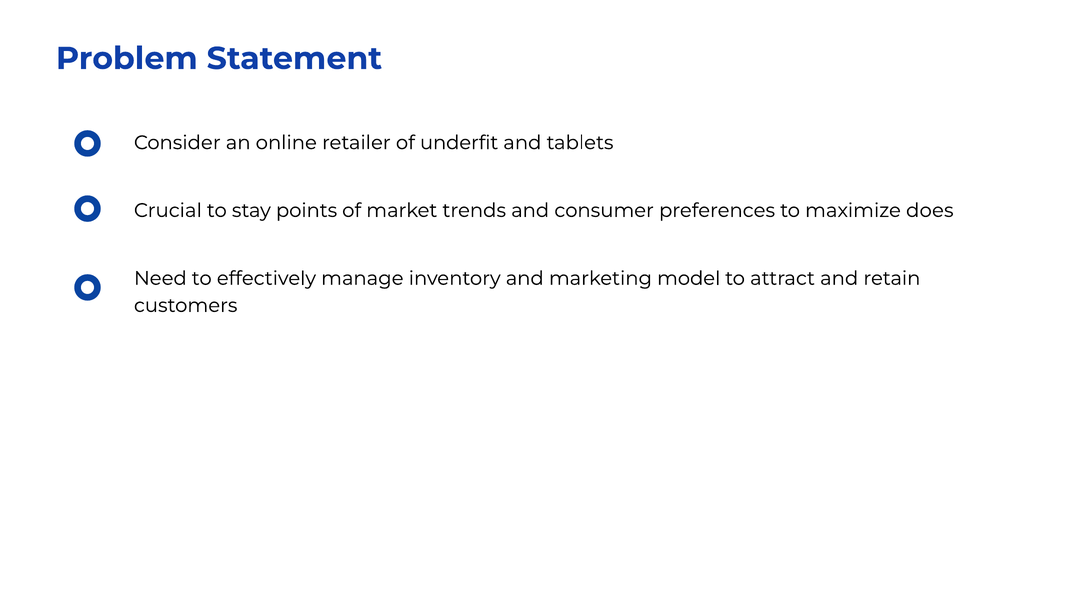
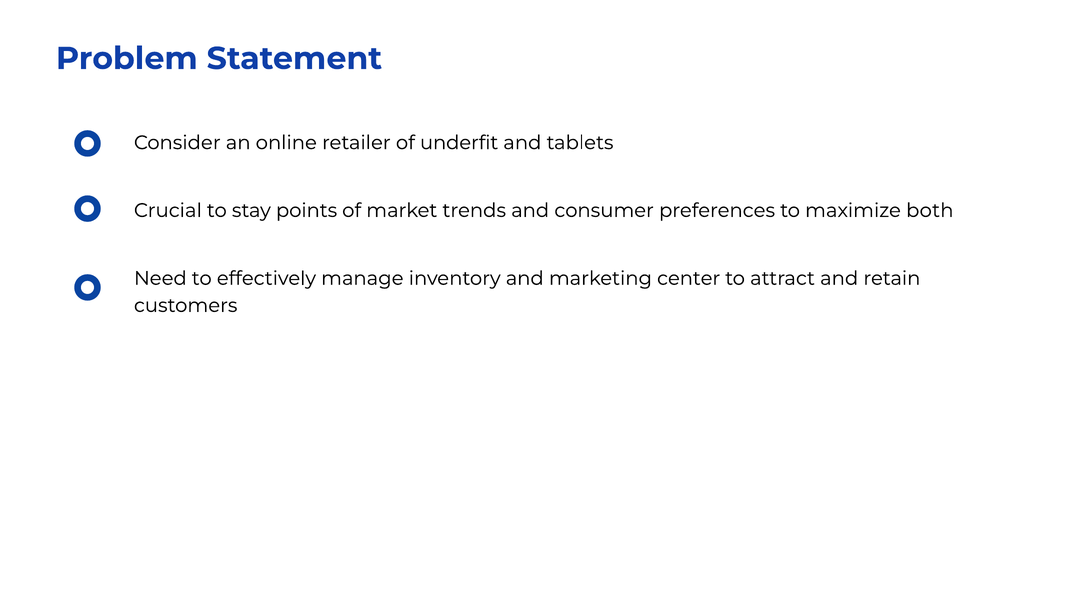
does: does -> both (930, 210)
model: model -> center (689, 278)
